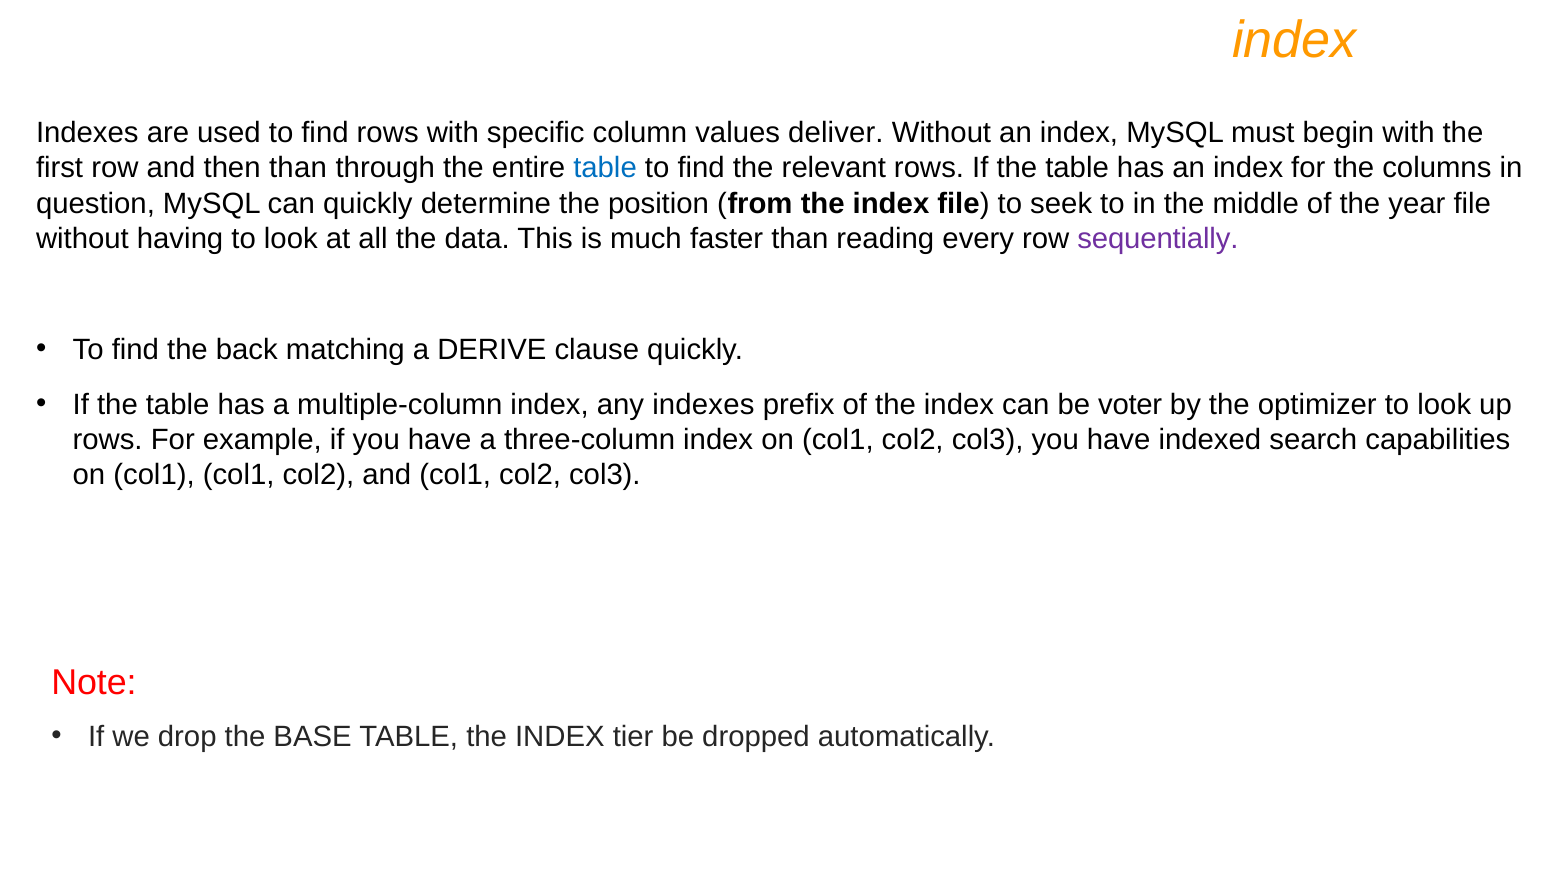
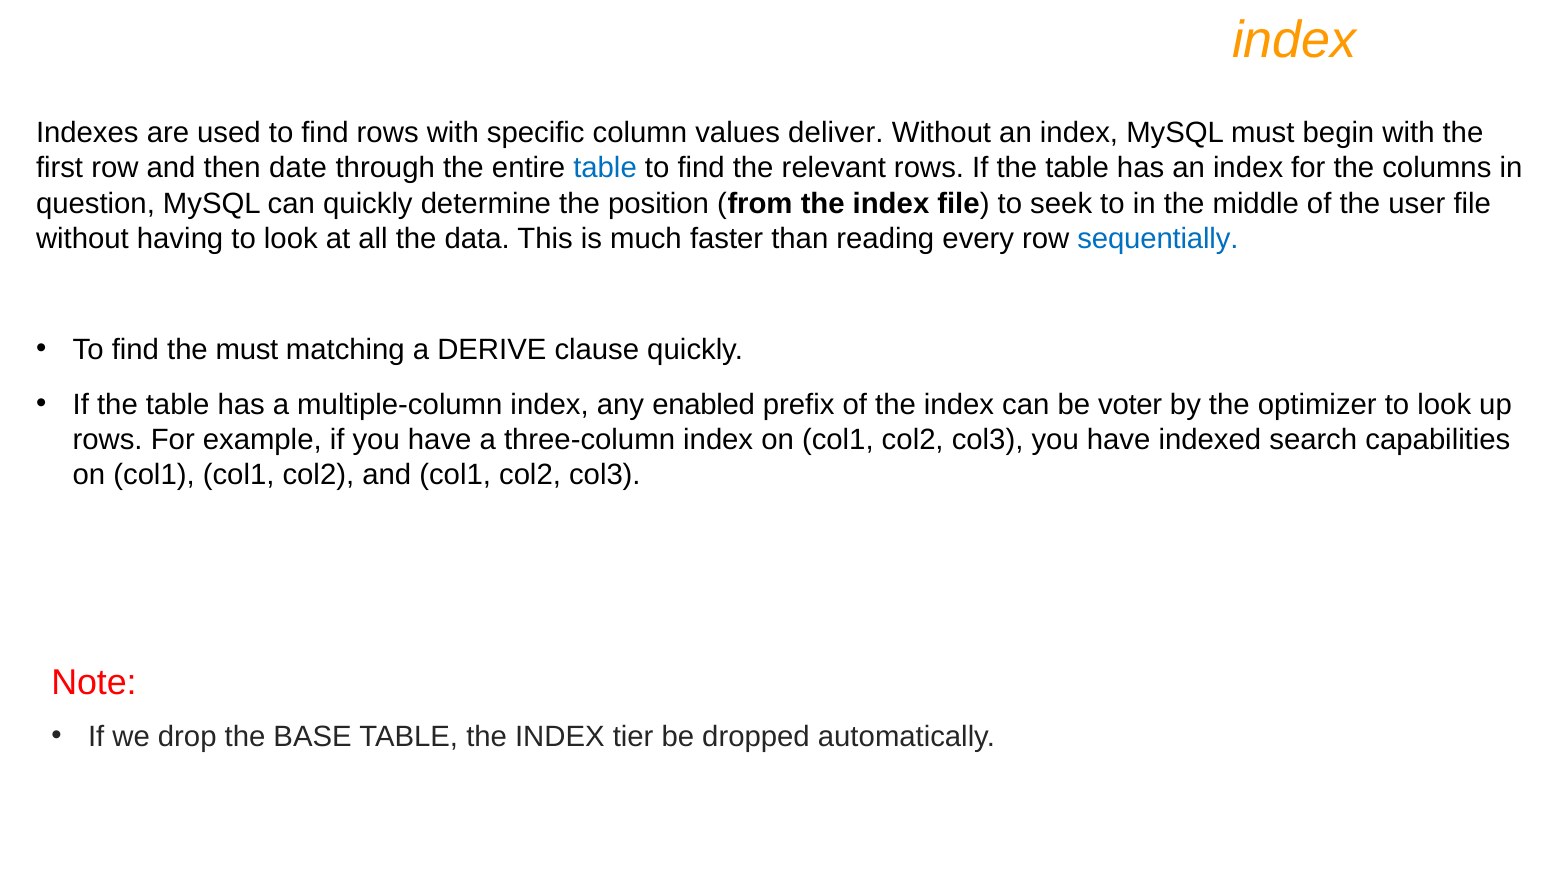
then than: than -> date (298, 168)
year: year -> user (1417, 203)
sequentially colour: purple -> blue (1158, 238)
the back: back -> must (247, 350)
any indexes: indexes -> enabled (704, 404)
